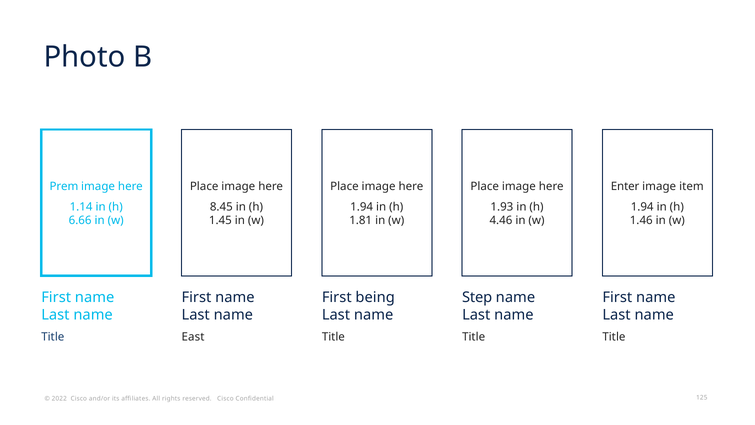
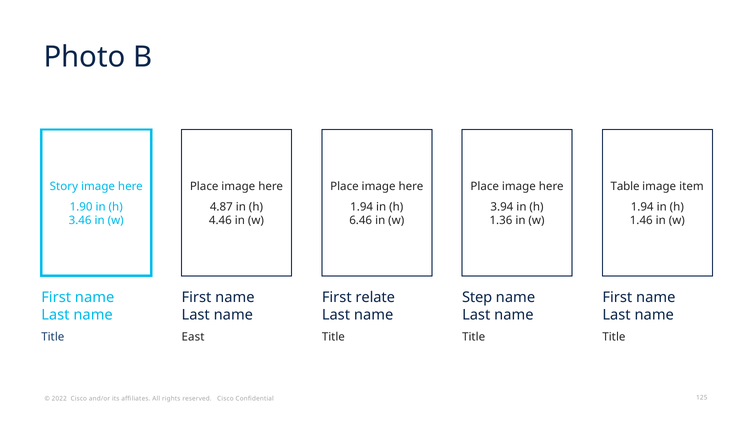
Prem: Prem -> Story (64, 186)
Enter: Enter -> Table (625, 186)
1.14: 1.14 -> 1.90 (81, 207)
8.45: 8.45 -> 4.87 (221, 207)
1.93: 1.93 -> 3.94 (502, 207)
6.66: 6.66 -> 3.46 (80, 220)
1.45: 1.45 -> 4.46 (220, 220)
1.81: 1.81 -> 6.46 (361, 220)
4.46: 4.46 -> 1.36 (501, 220)
being: being -> relate (375, 297)
